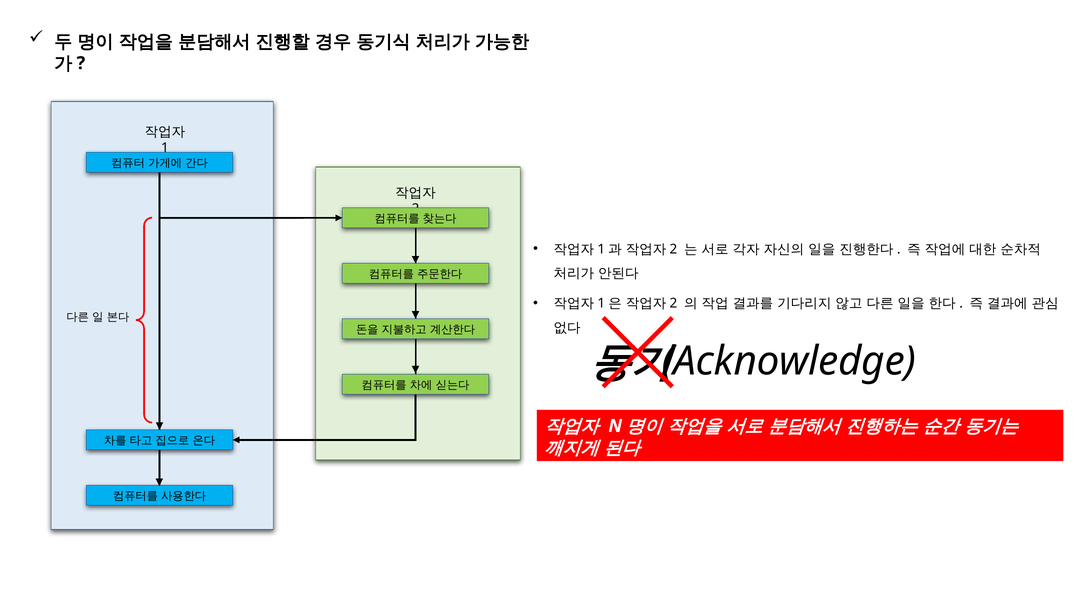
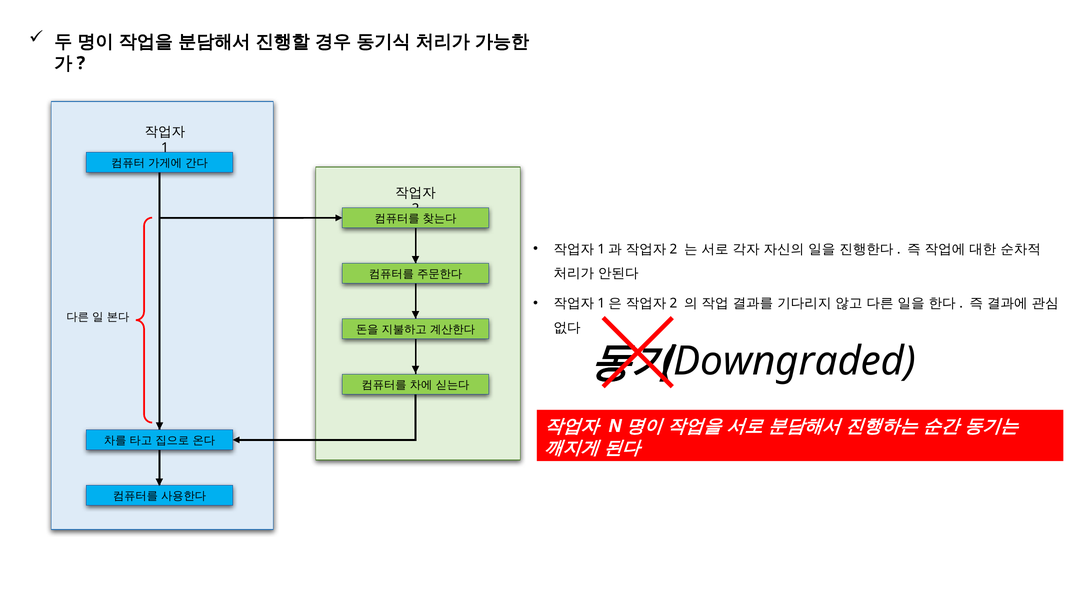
Acknowledge: Acknowledge -> Downgraded (789, 362)
